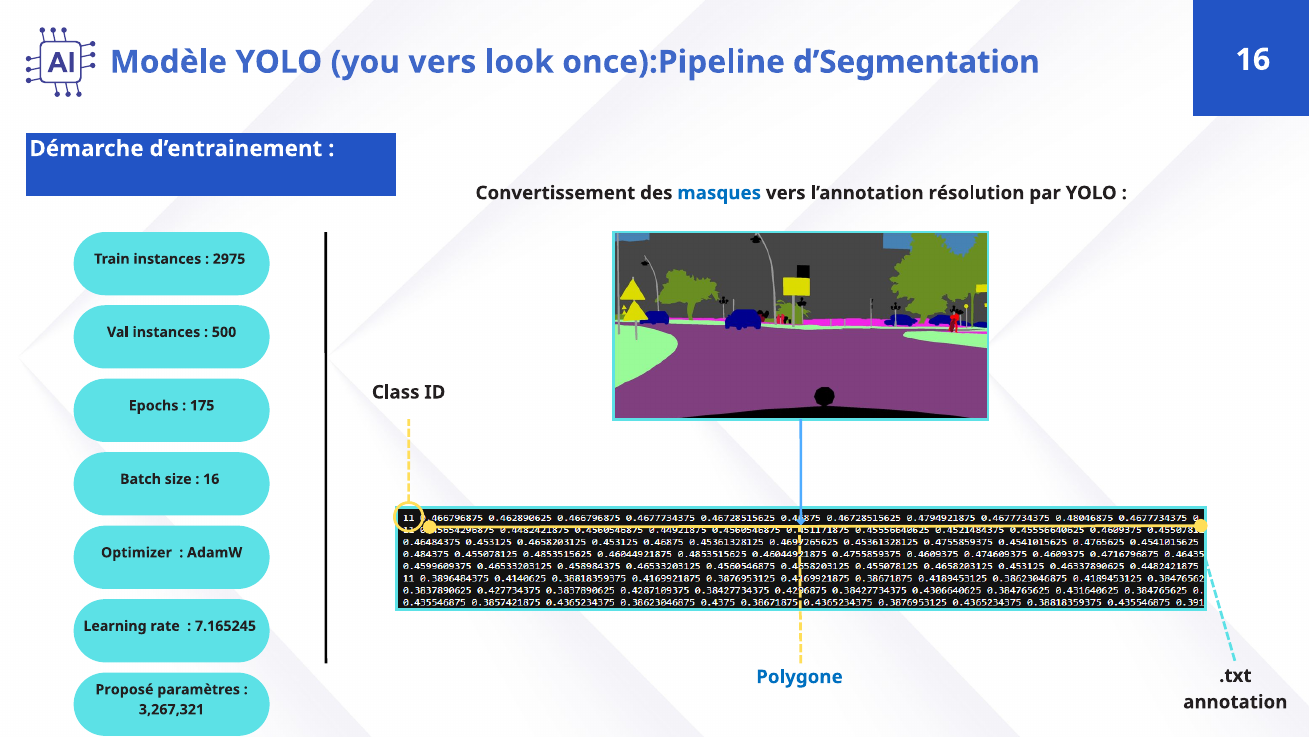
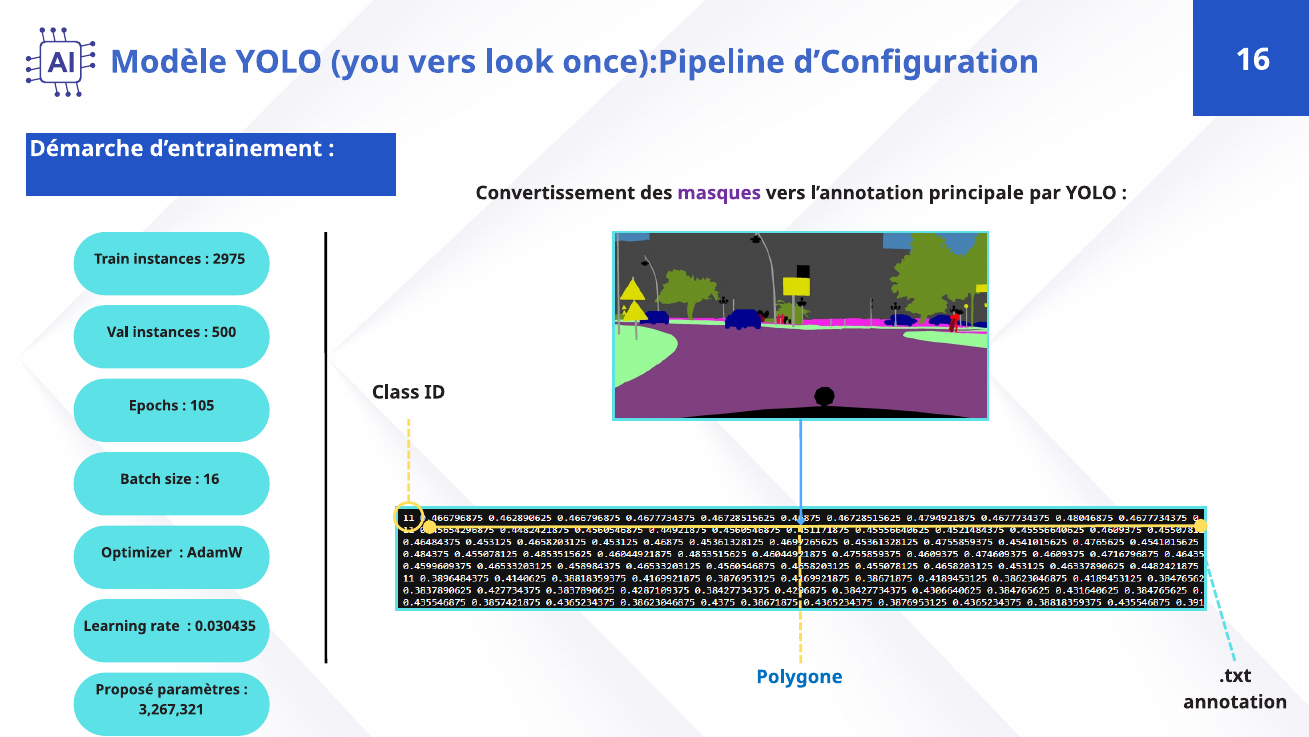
d’Segmentation: d’Segmentation -> d’Configuration (916, 62)
masques colour: blue -> purple (719, 193)
résolution: résolution -> principale (976, 193)
175: 175 -> 105 (202, 405)
7.165245: 7.165245 -> 0.030435 (225, 626)
